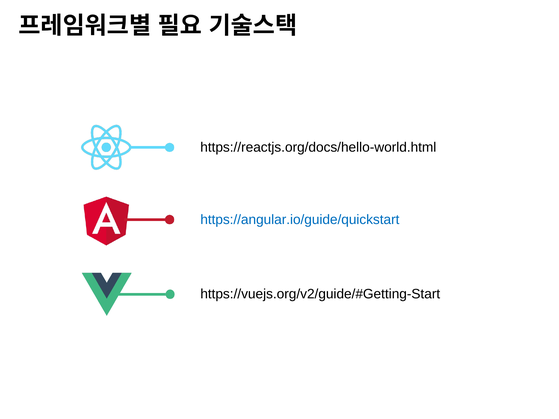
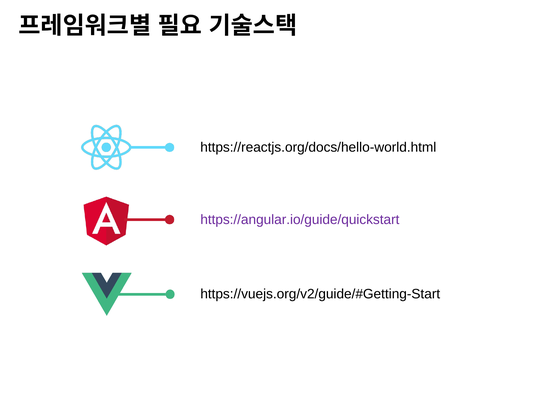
https://angular.io/guide/quickstart colour: blue -> purple (300, 220)
